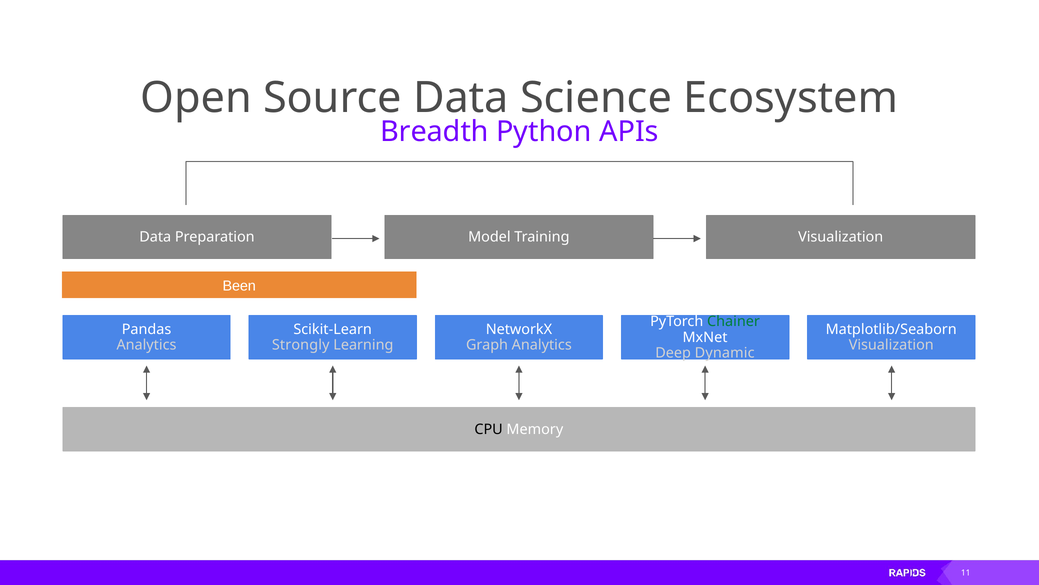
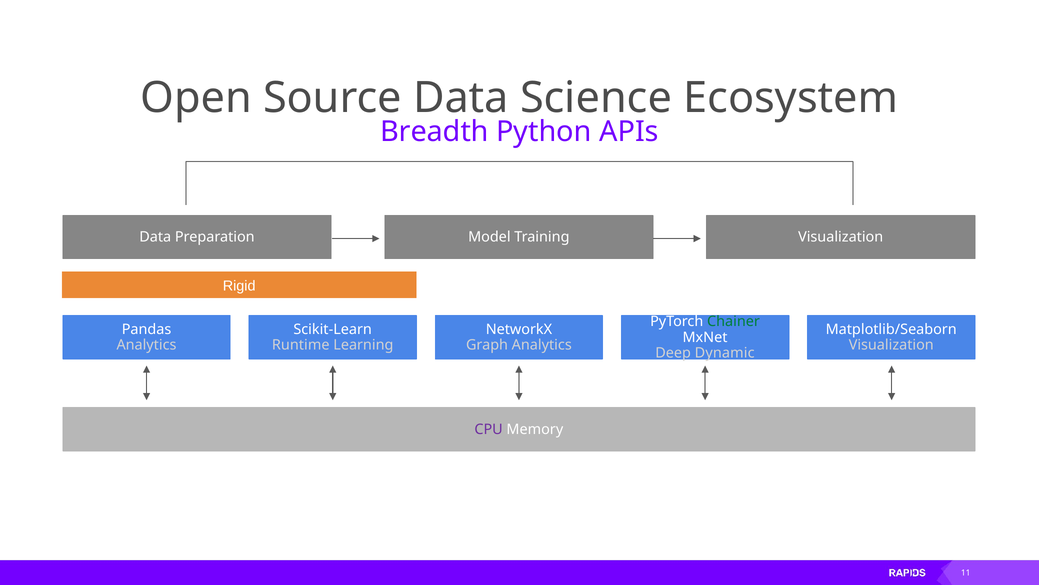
Been: Been -> Rigid (239, 286)
Strongly: Strongly -> Runtime (301, 345)
CPU colour: black -> purple (489, 429)
